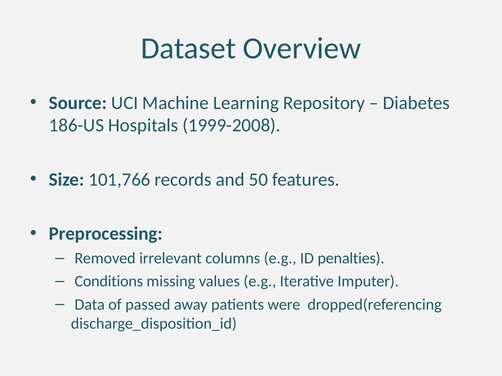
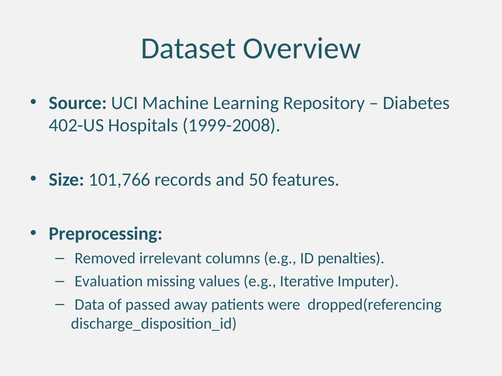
186-US: 186-US -> 402-US (76, 126)
Conditions: Conditions -> Evaluation (109, 282)
